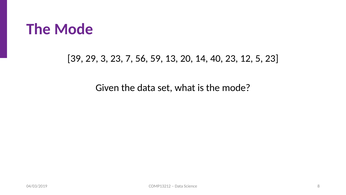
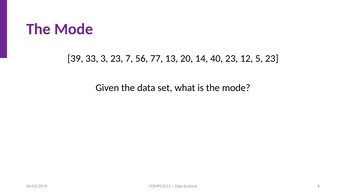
29: 29 -> 33 (92, 58)
59: 59 -> 77 (157, 58)
